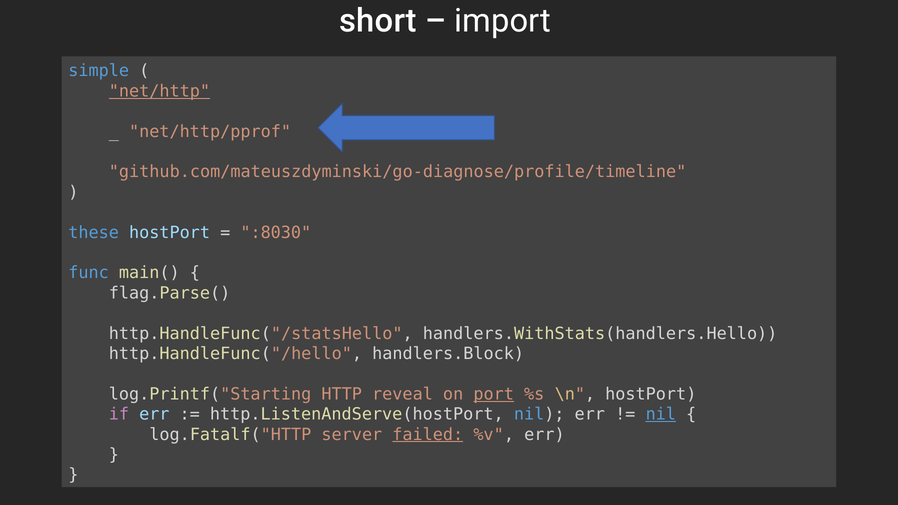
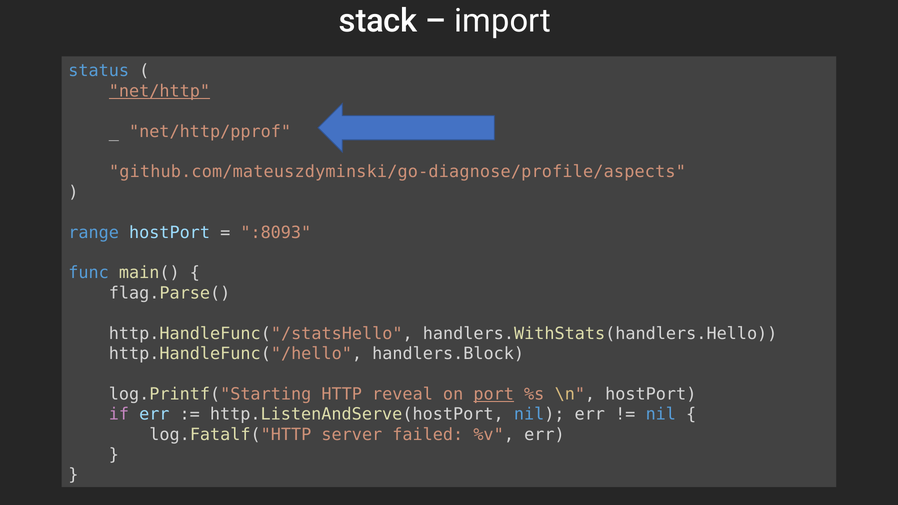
short: short -> stack (378, 21)
simple: simple -> status (99, 71)
github.com/mateuszdyminski/go-diagnose/profile/timeline: github.com/mateuszdyminski/go-diagnose/profile/timeline -> github.com/mateuszdyminski/go-diagnose/profile/aspects (397, 172)
these: these -> range (94, 233)
:8030: :8030 -> :8093 (276, 233)
nil underline: present -> none (661, 414)
failed underline: present -> none (428, 435)
